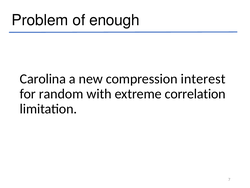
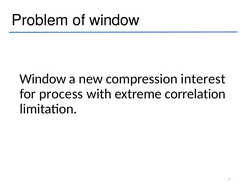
of enough: enough -> window (114, 20)
Carolina: Carolina -> Window (43, 79)
random: random -> process (61, 94)
